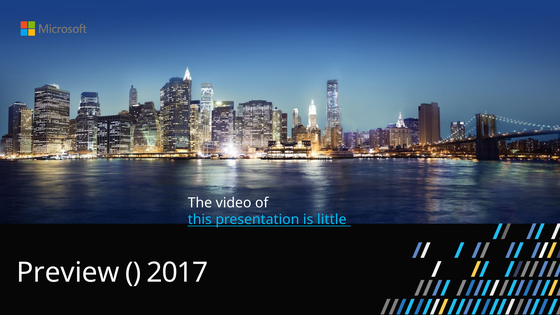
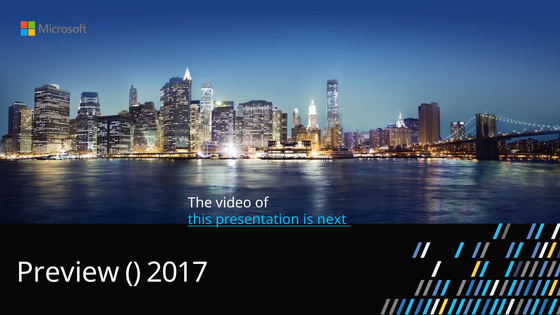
little: little -> next (332, 220)
